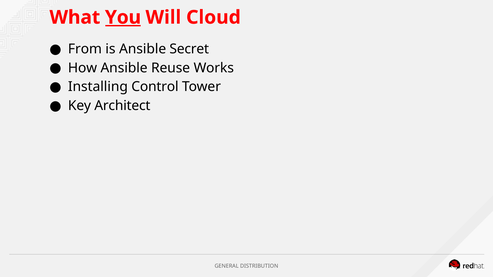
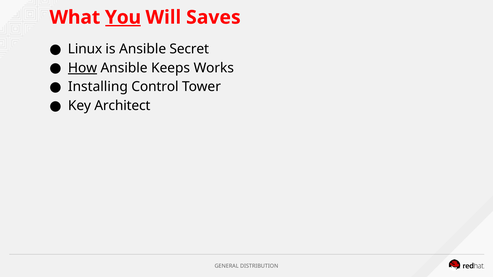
Cloud: Cloud -> Saves (213, 17)
From: From -> Linux (85, 49)
How underline: none -> present (83, 68)
Reuse: Reuse -> Keeps (171, 68)
